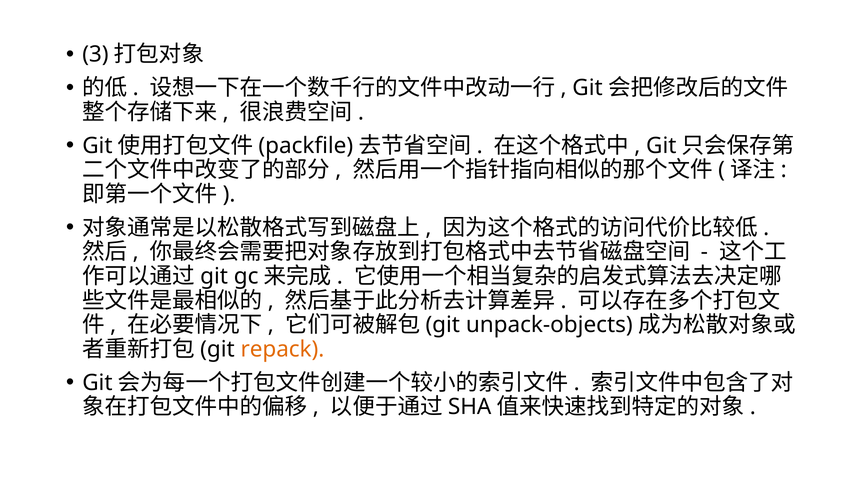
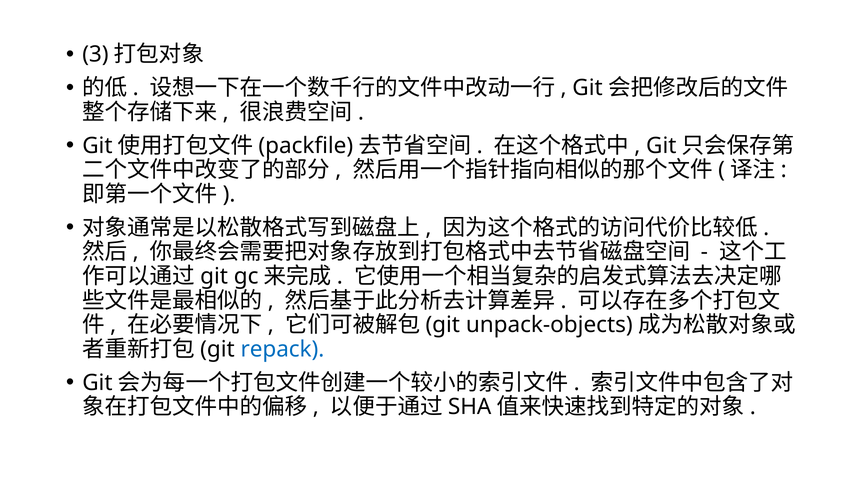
repack colour: orange -> blue (282, 349)
